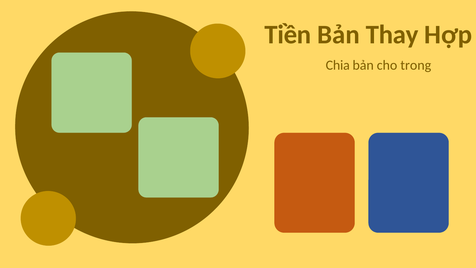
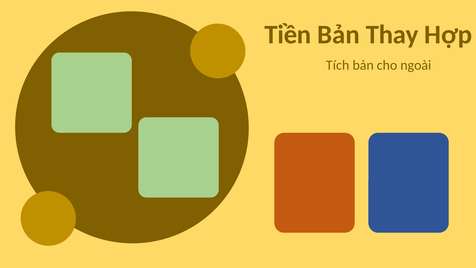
Chia: Chia -> Tích (338, 65)
trong: trong -> ngoài (416, 65)
